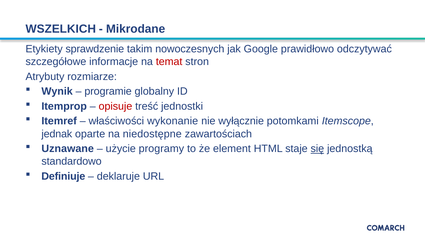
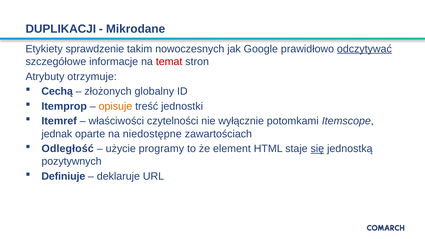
WSZELKICH: WSZELKICH -> DUPLIKACJI (61, 29)
odczytywać underline: none -> present (364, 49)
rozmiarze: rozmiarze -> otrzymuje (92, 77)
Wynik: Wynik -> Cechą (57, 91)
programie: programie -> złożonych (108, 91)
opisuje colour: red -> orange (115, 106)
wykonanie: wykonanie -> czytelności (173, 121)
Uznawane: Uznawane -> Odległość (68, 149)
standardowo: standardowo -> pozytywnych (72, 162)
